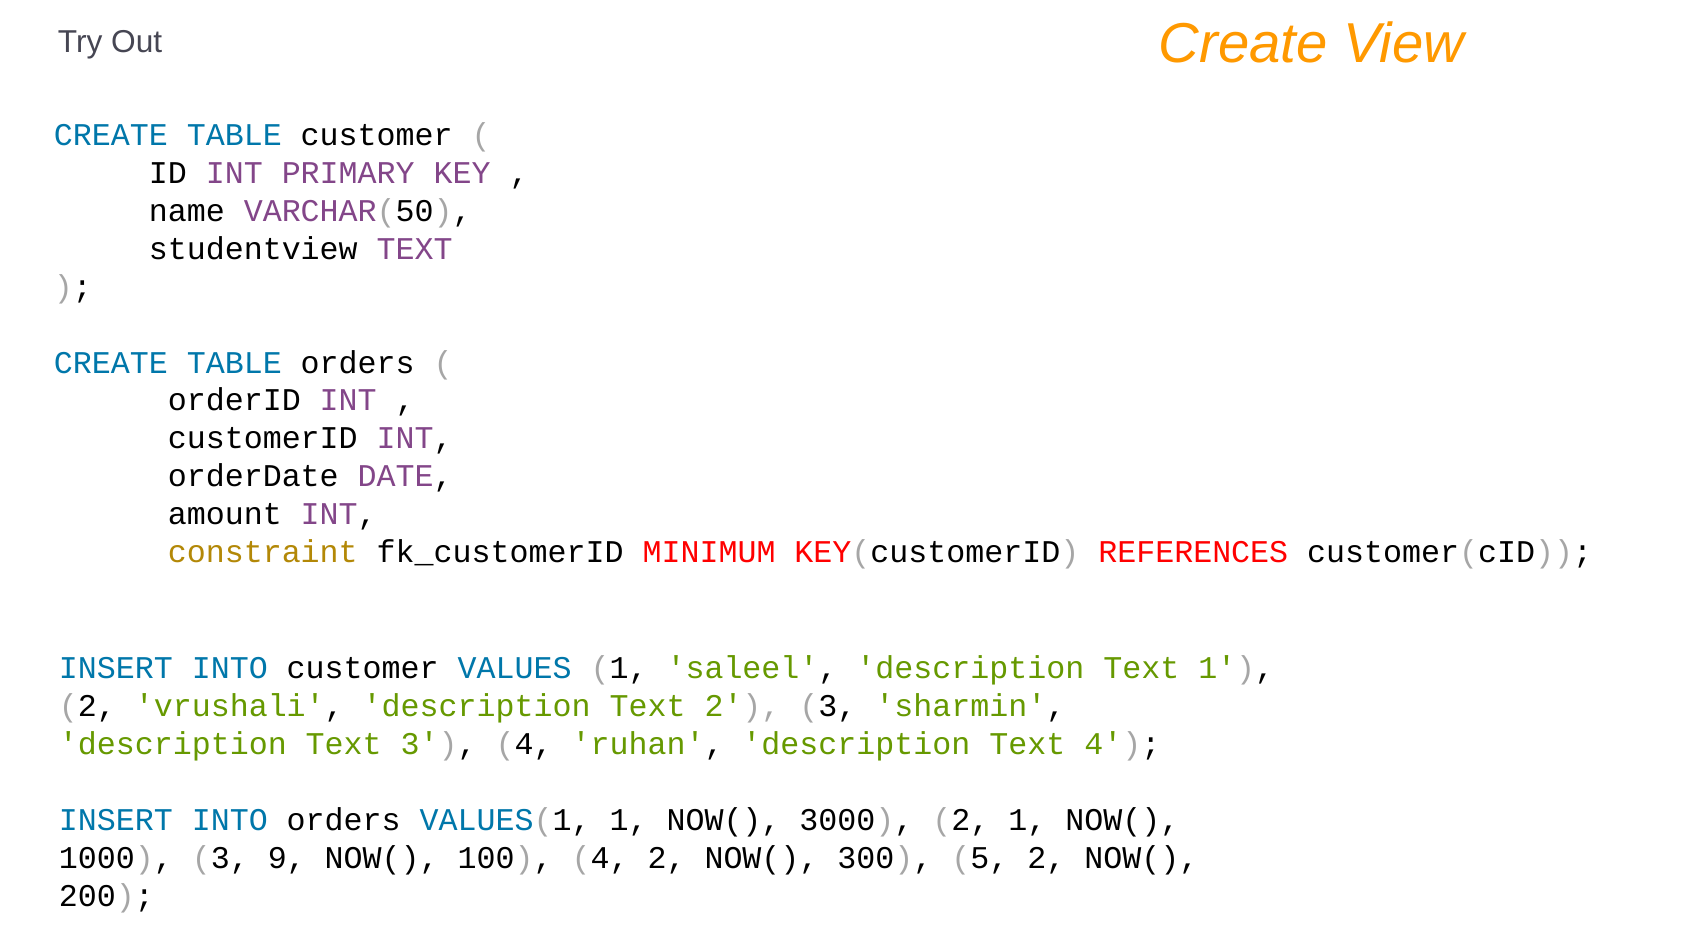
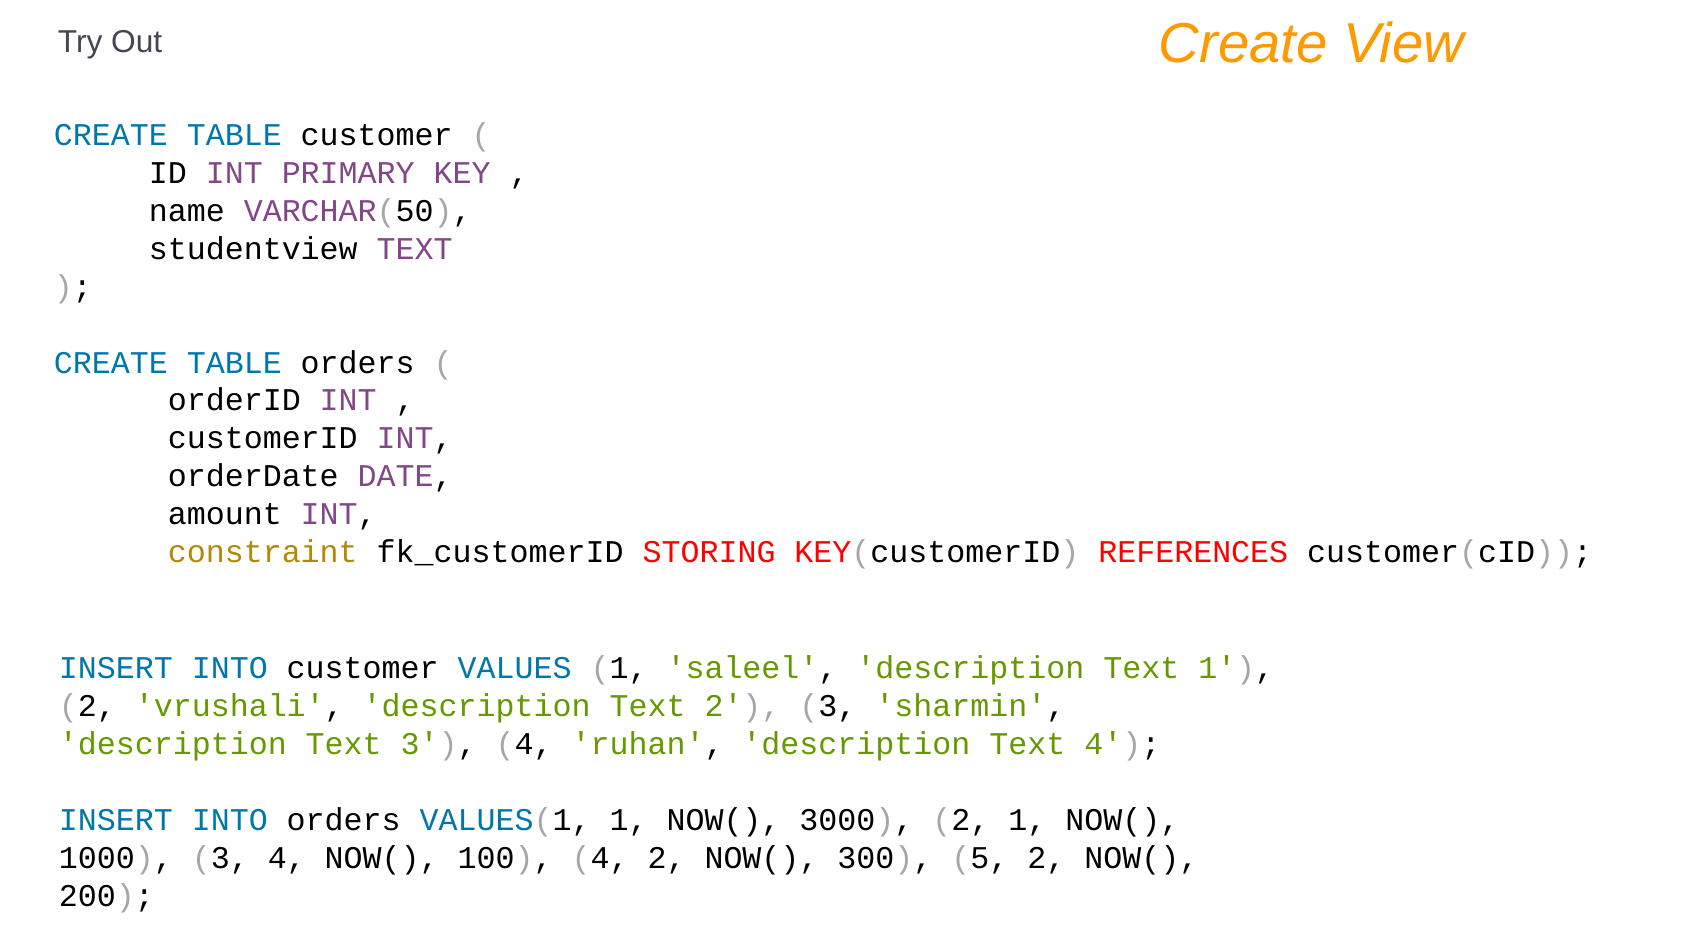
MINIMUM: MINIMUM -> STORING (709, 553)
1000 3 9: 9 -> 4 (287, 858)
